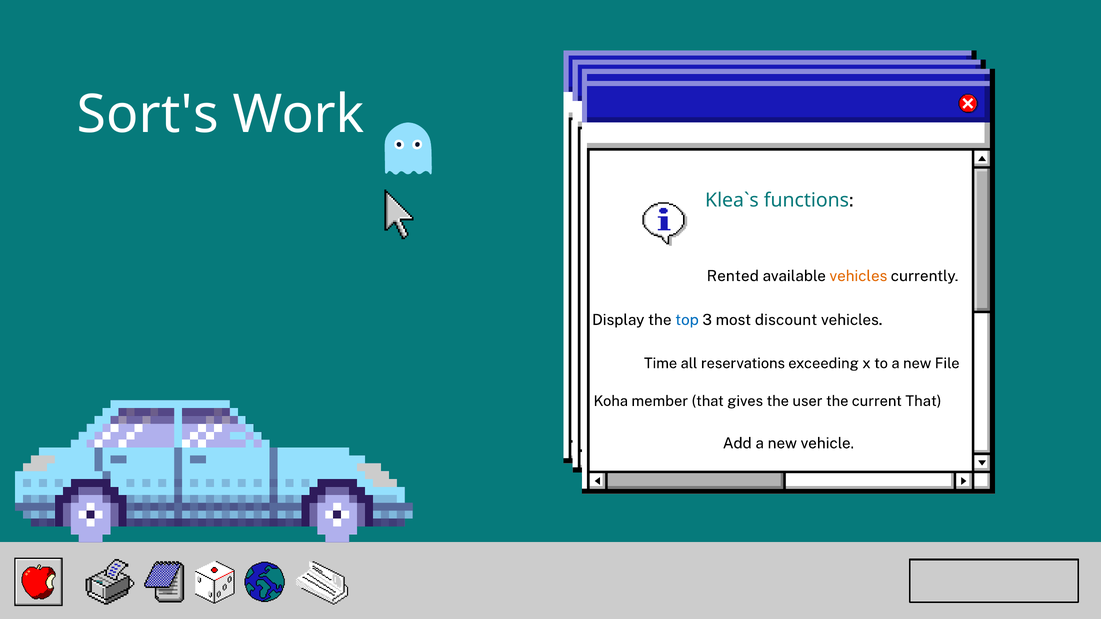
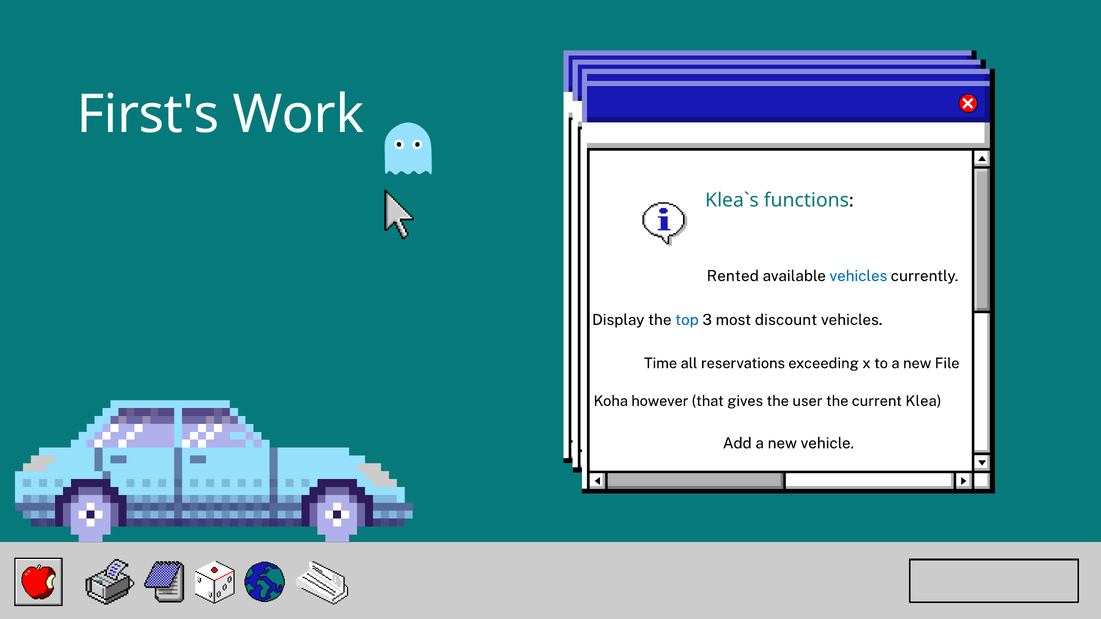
Sort's: Sort's -> First's (148, 114)
vehicles colour: orange -> blue (858, 276)
member: member -> however (660, 401)
current That: That -> Klea (923, 401)
